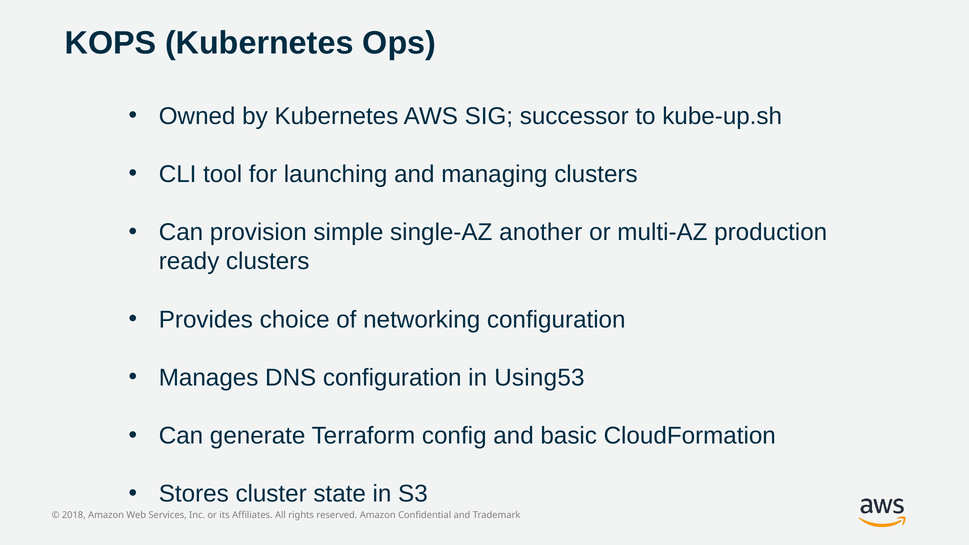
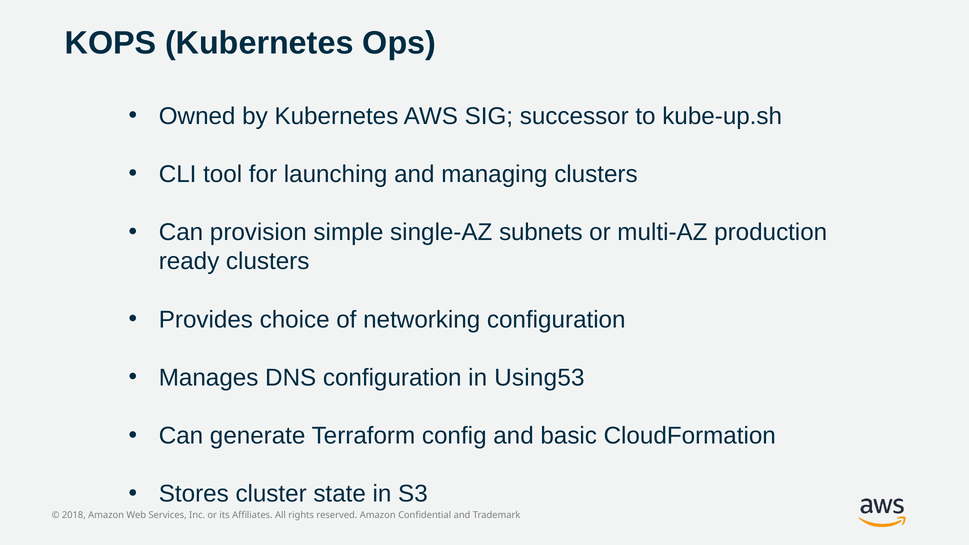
another: another -> subnets (541, 232)
